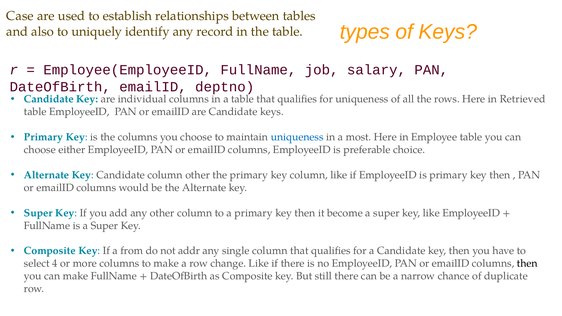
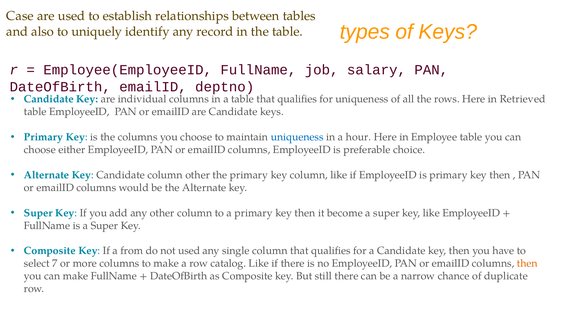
most: most -> hour (358, 137)
not addr: addr -> used (189, 251)
4: 4 -> 7 (55, 264)
change: change -> catalog (228, 264)
then colour: black -> orange (527, 264)
